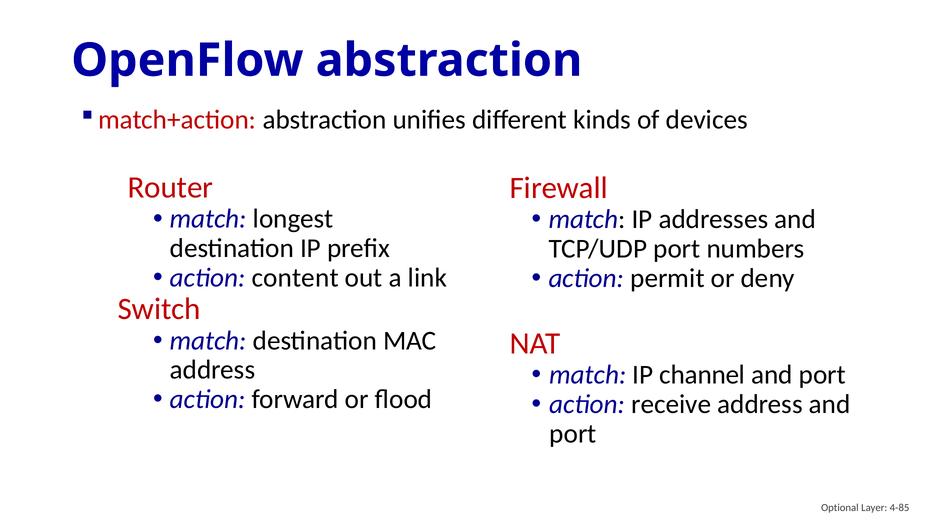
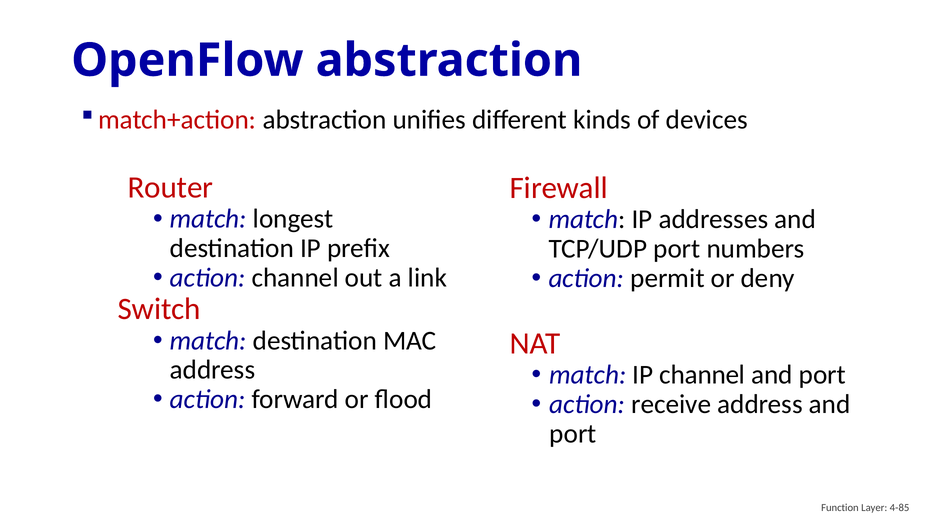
action content: content -> channel (295, 278)
Optional: Optional -> Function (840, 508)
